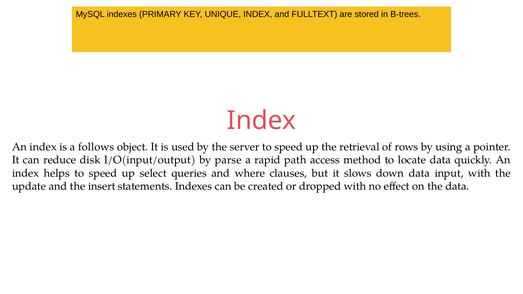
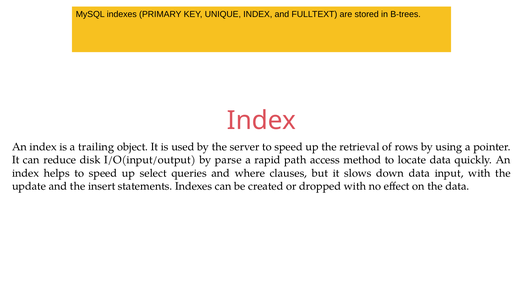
follows: follows -> trailing (96, 147)
